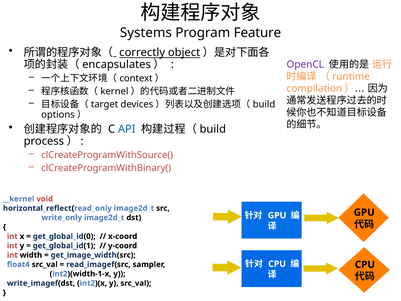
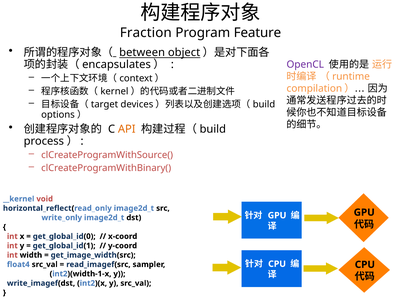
Systems: Systems -> Fraction (146, 33)
correctly: correctly -> between (142, 52)
API colour: blue -> orange (127, 129)
